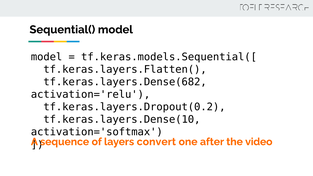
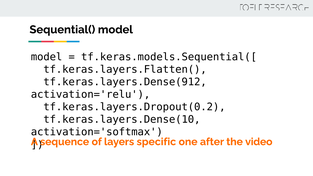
tf.keras.layers.Dense(682: tf.keras.layers.Dense(682 -> tf.keras.layers.Dense(912 (125, 82)
convert: convert -> specific (156, 142)
